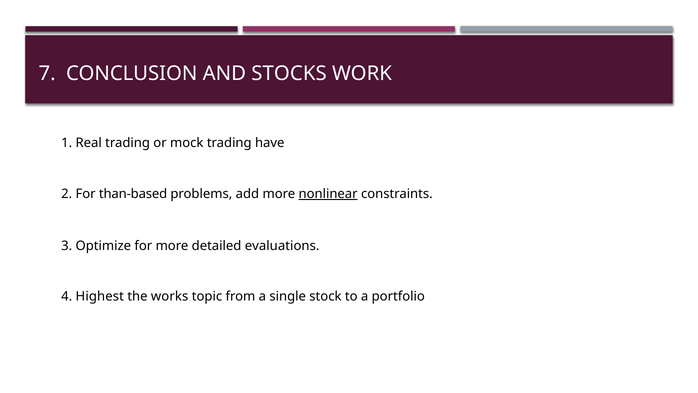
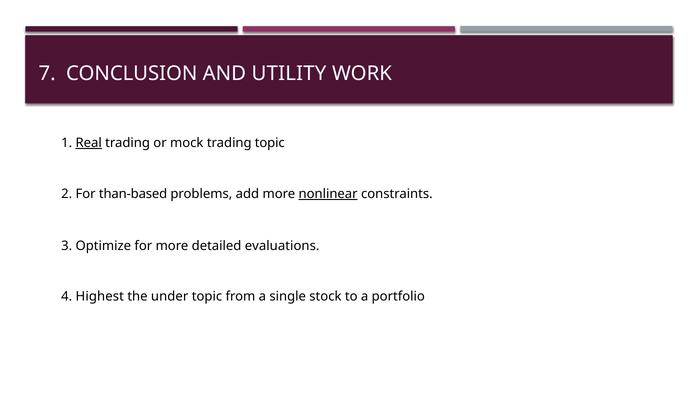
STOCKS: STOCKS -> UTILITY (289, 73)
Real underline: none -> present (89, 143)
trading have: have -> topic (270, 143)
works: works -> under (170, 296)
